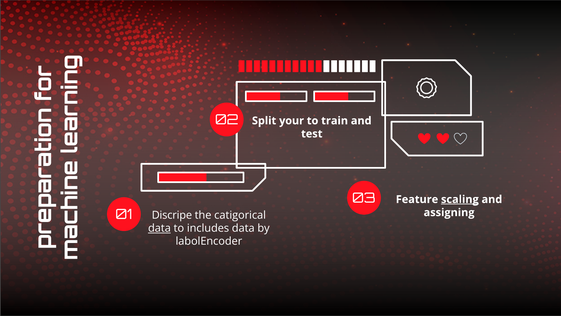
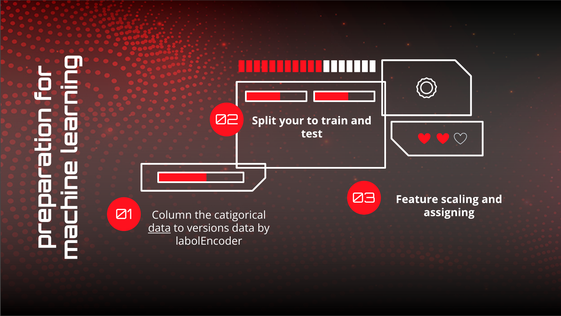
scaling underline: present -> none (460, 199)
Discripe: Discripe -> Column (172, 215)
includes: includes -> versions (208, 228)
